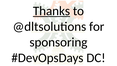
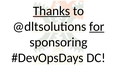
for underline: none -> present (97, 27)
